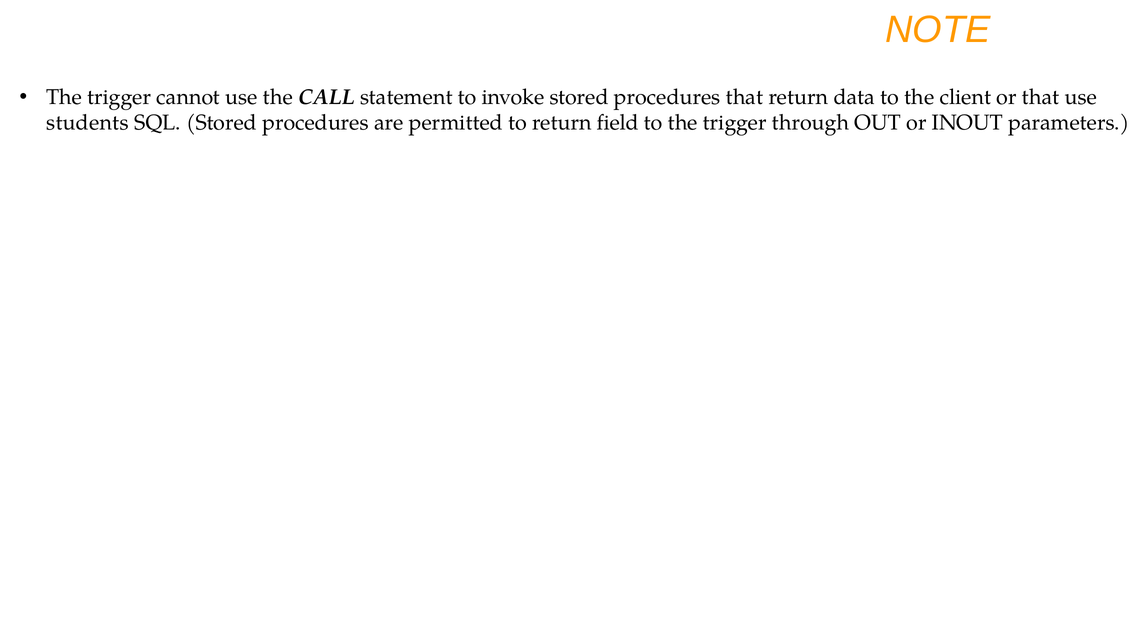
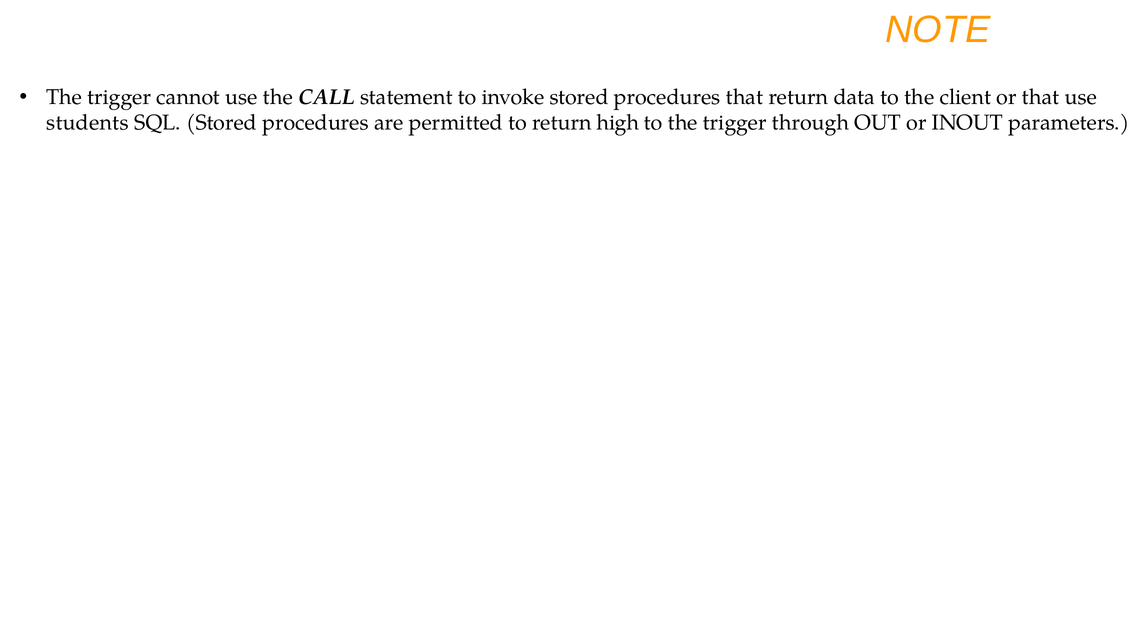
field: field -> high (618, 123)
